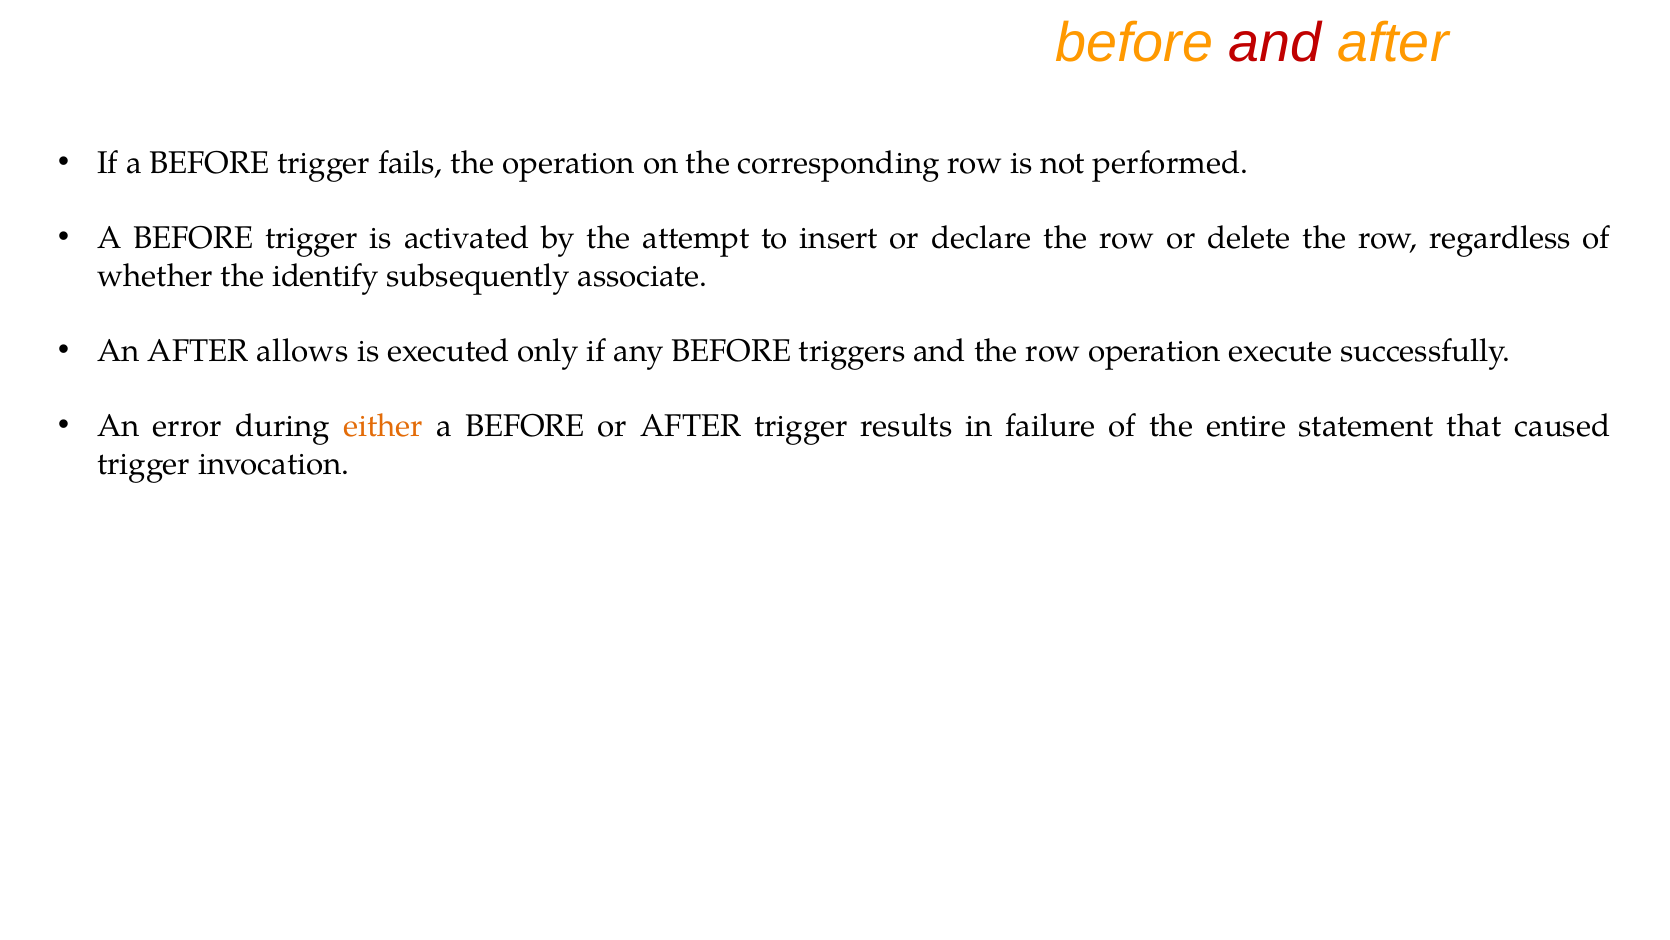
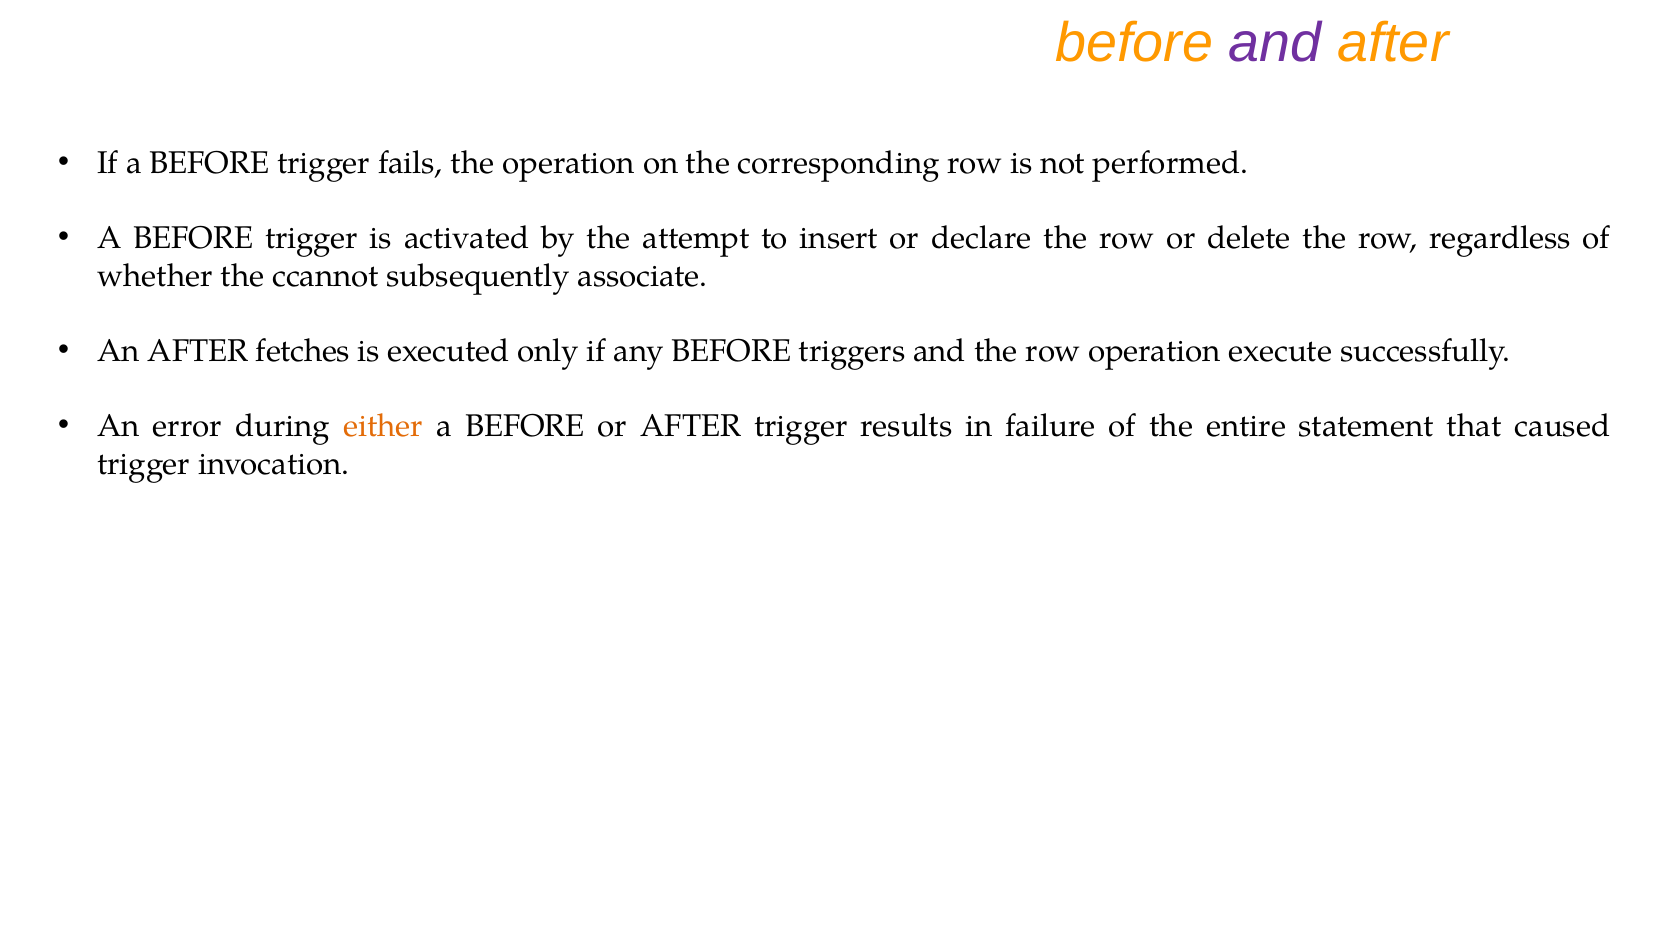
and colour: red -> purple (1275, 43)
identify: identify -> ccannot (326, 276)
allows: allows -> fetches (303, 351)
